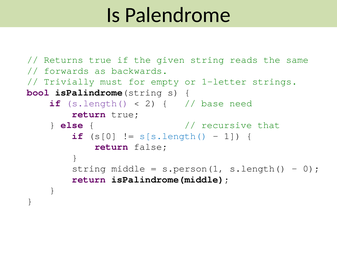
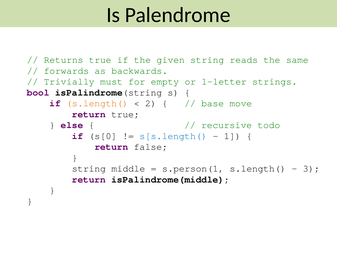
s.length( colour: purple -> orange (97, 103)
need: need -> move (241, 103)
that: that -> todo (269, 125)
0: 0 -> 3 (311, 168)
